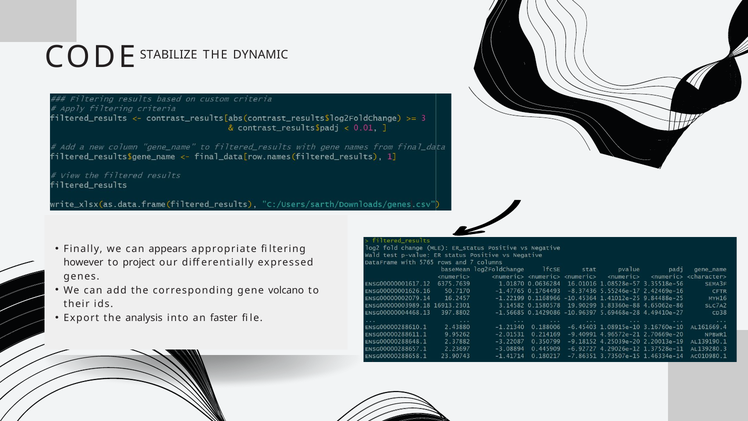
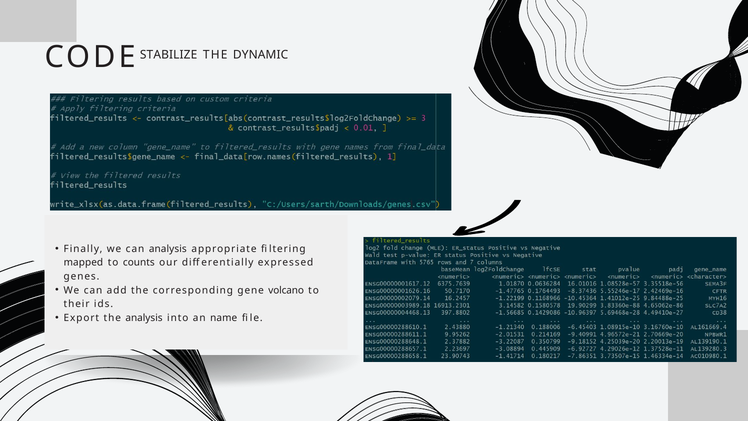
can appears: appears -> analysis (168, 249)
however: however -> mapped (83, 263)
project: project -> counts (139, 263)
faster: faster -> name (224, 318)
